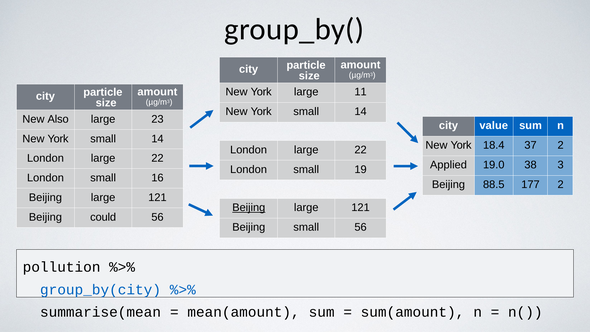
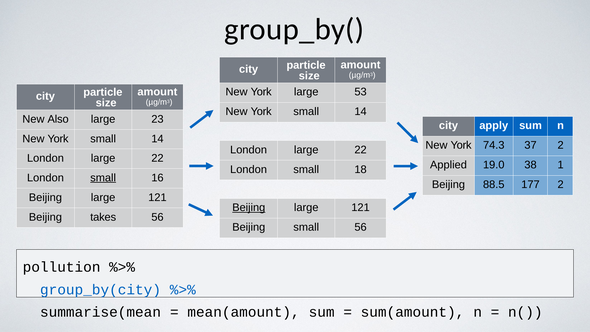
11: 11 -> 53 (361, 92)
value: value -> apply (494, 125)
18.4: 18.4 -> 74.3 (494, 145)
38 3: 3 -> 1 (561, 165)
19: 19 -> 18 (361, 169)
small underline: none -> present (103, 178)
could: could -> takes (103, 217)
